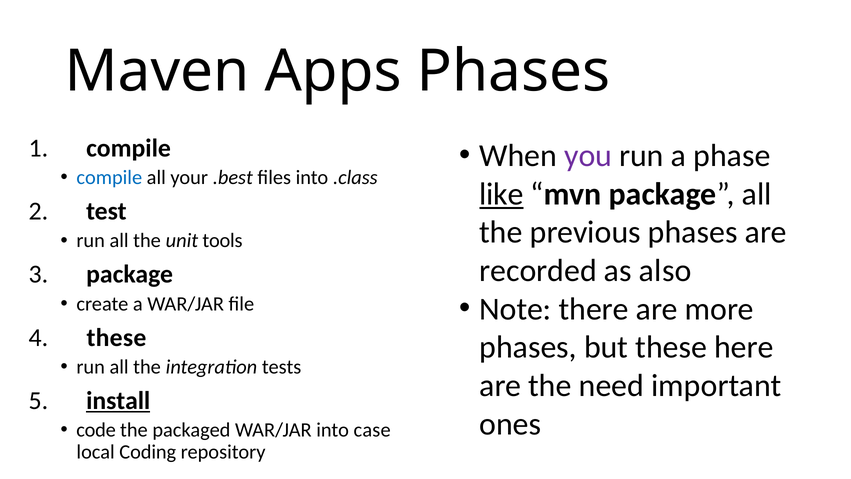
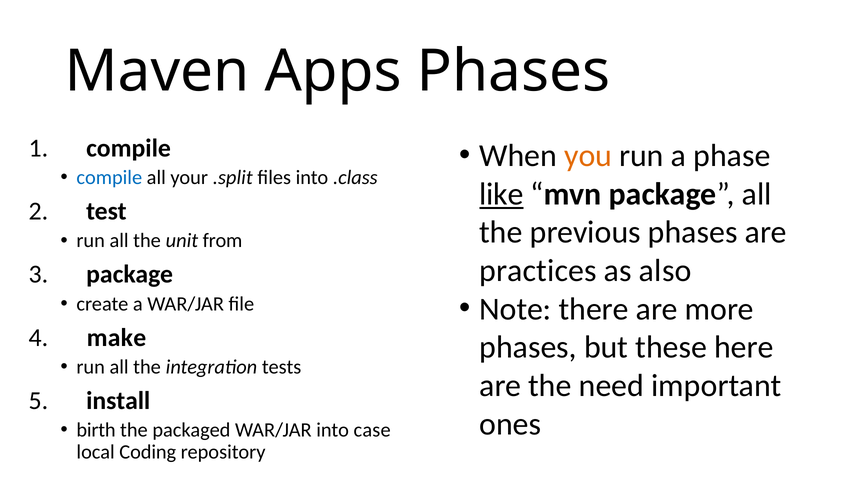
you colour: purple -> orange (588, 156)
.best: .best -> .split (233, 177)
tools: tools -> from (222, 241)
recorded: recorded -> practices (538, 271)
these: these -> make (116, 337)
install underline: present -> none (118, 400)
code: code -> birth (96, 430)
